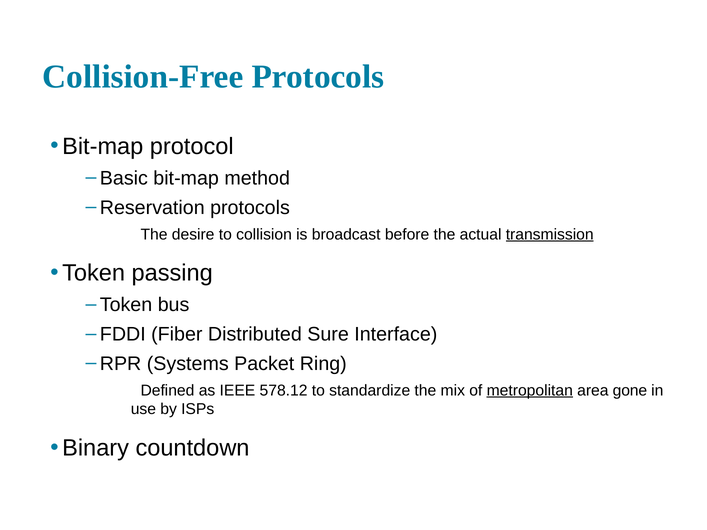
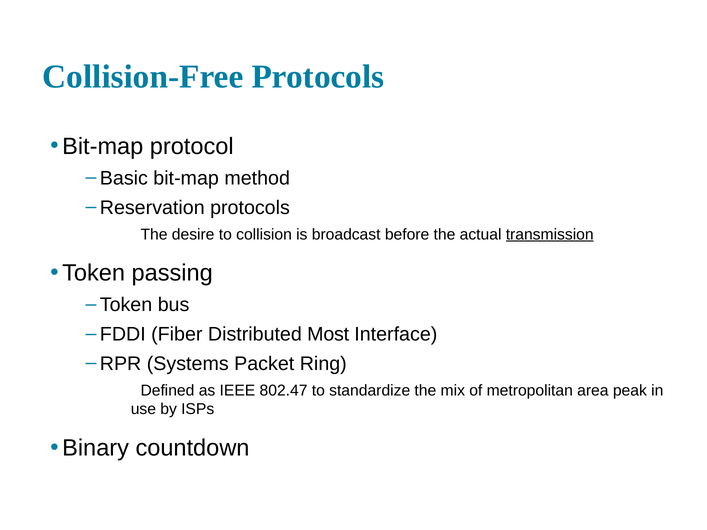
Sure: Sure -> Most (328, 334)
578.12: 578.12 -> 802.47 (284, 391)
metropolitan underline: present -> none (530, 391)
gone: gone -> peak (630, 391)
